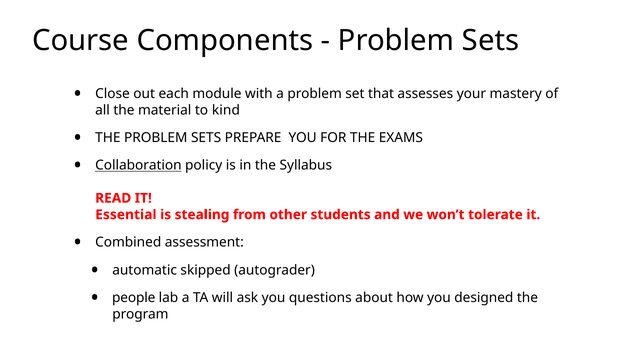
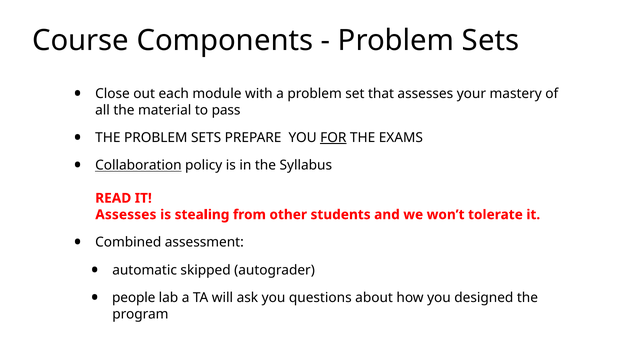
kind: kind -> pass (226, 110)
FOR underline: none -> present (333, 137)
Essential: Essential -> Assesses (126, 214)
